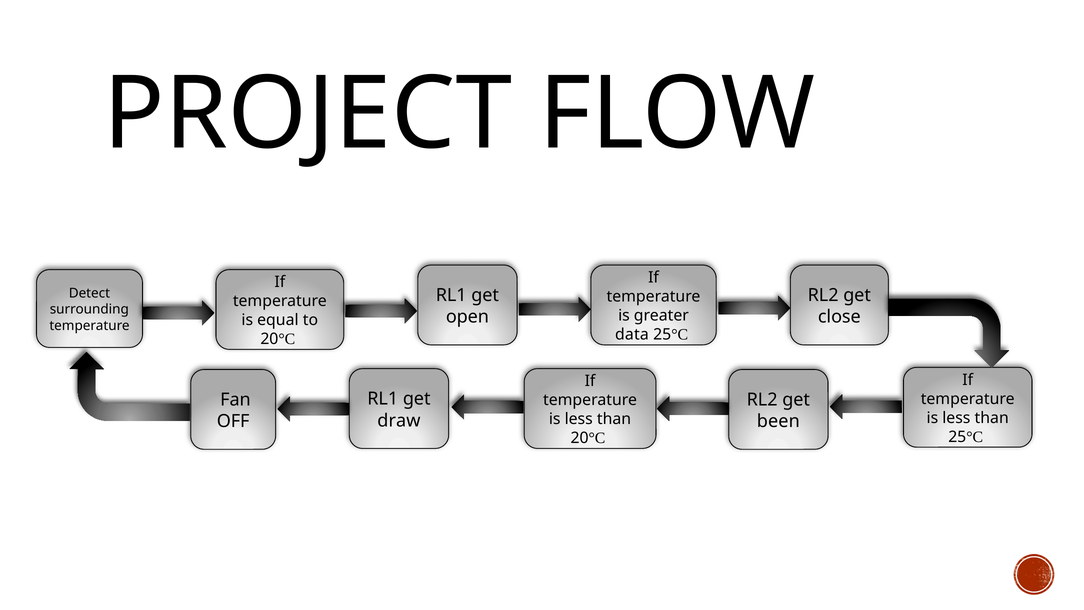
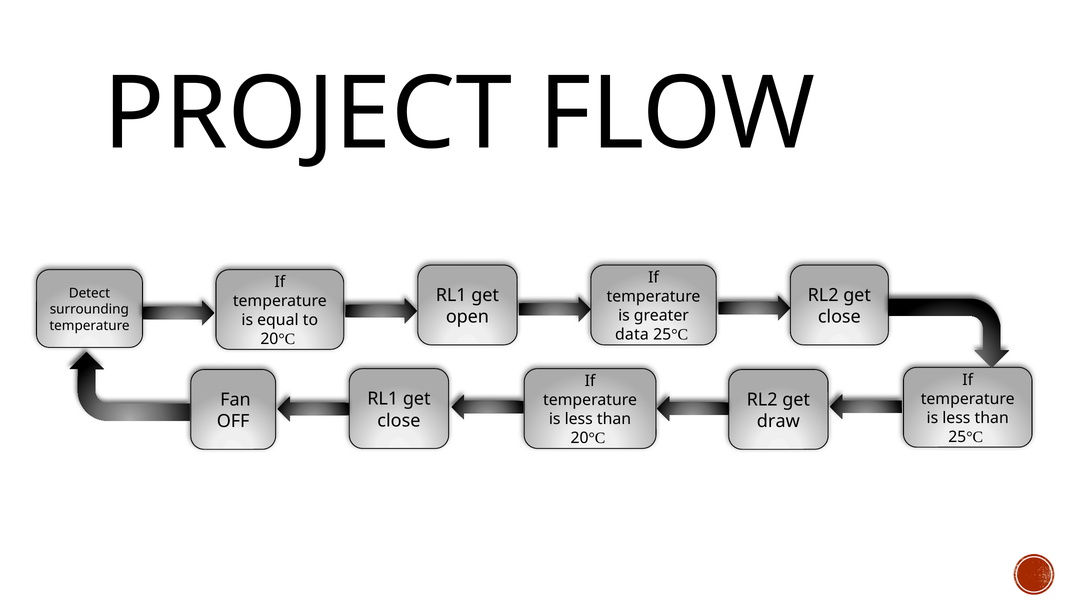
draw: draw -> close (399, 420)
been: been -> draw (778, 421)
